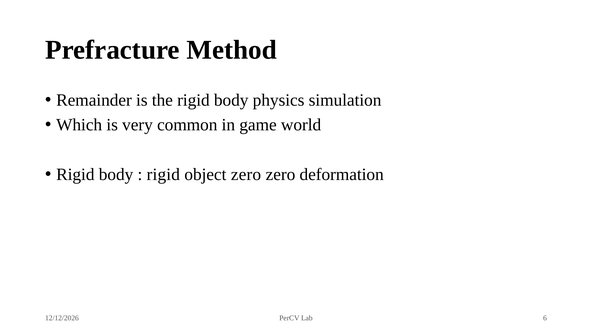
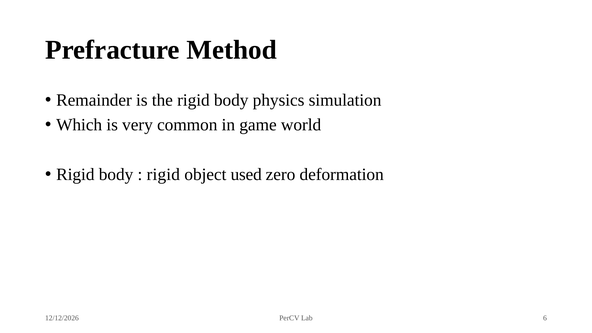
object zero: zero -> used (246, 175)
